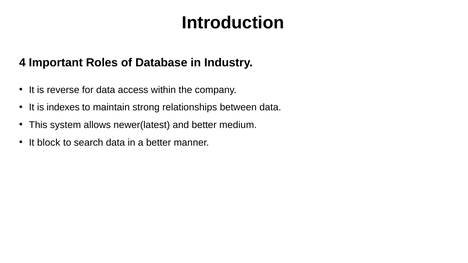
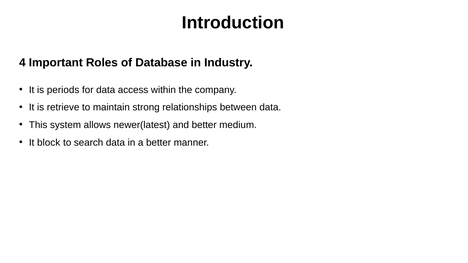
reverse: reverse -> periods (63, 90)
indexes: indexes -> retrieve (63, 108)
